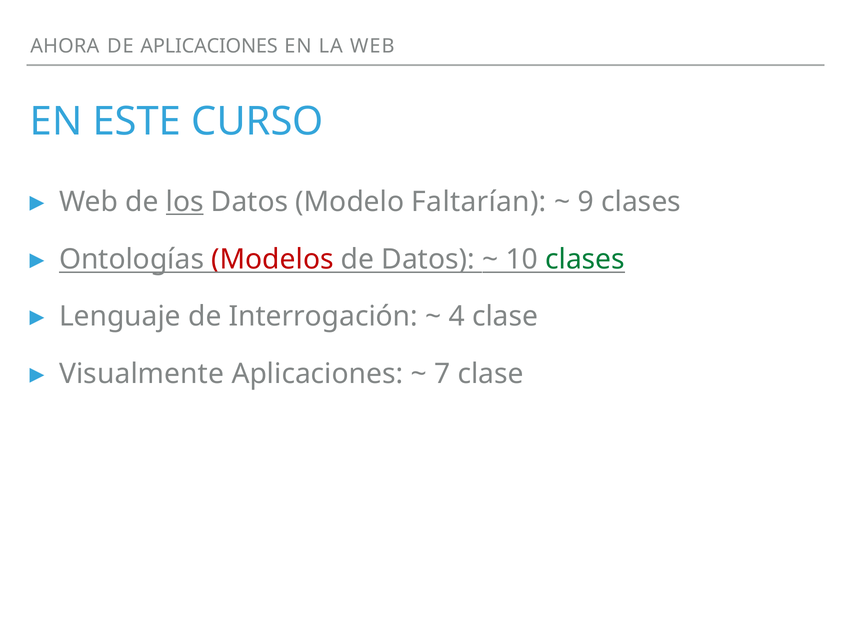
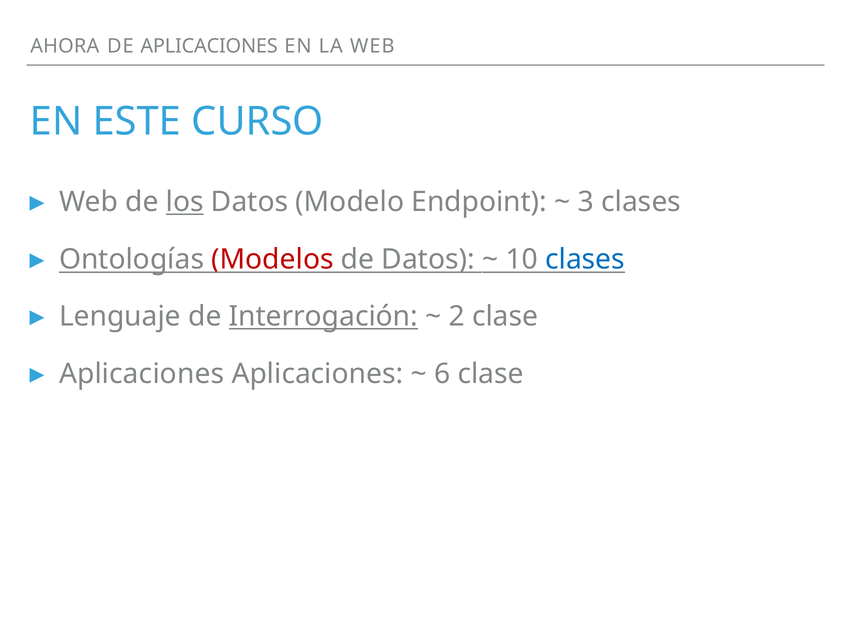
Faltarían: Faltarían -> Endpoint (479, 202)
9: 9 -> 3 (586, 202)
clases colour: green -> blue (585, 259)
Interrogación underline: none -> present (323, 316)
4: 4 -> 2 (457, 316)
Visualmente: Visualmente -> Aplicaciones (142, 373)
7: 7 -> 6 (442, 373)
